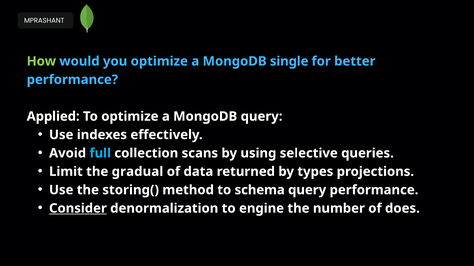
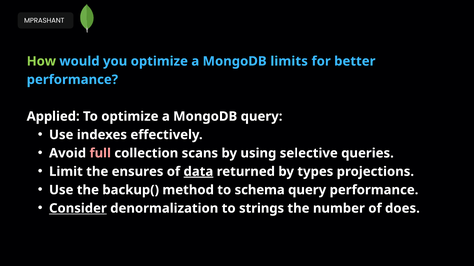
single: single -> limits (289, 61)
full colour: light blue -> pink (100, 154)
gradual: gradual -> ensures (138, 172)
data underline: none -> present (198, 172)
storing(: storing( -> backup( (131, 190)
engine: engine -> strings (262, 209)
